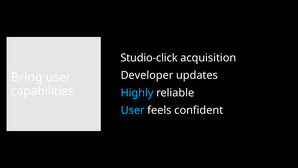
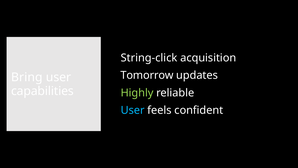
Studio-click: Studio-click -> String-click (149, 58)
Developer: Developer -> Tomorrow (147, 75)
Highly colour: light blue -> light green (137, 93)
